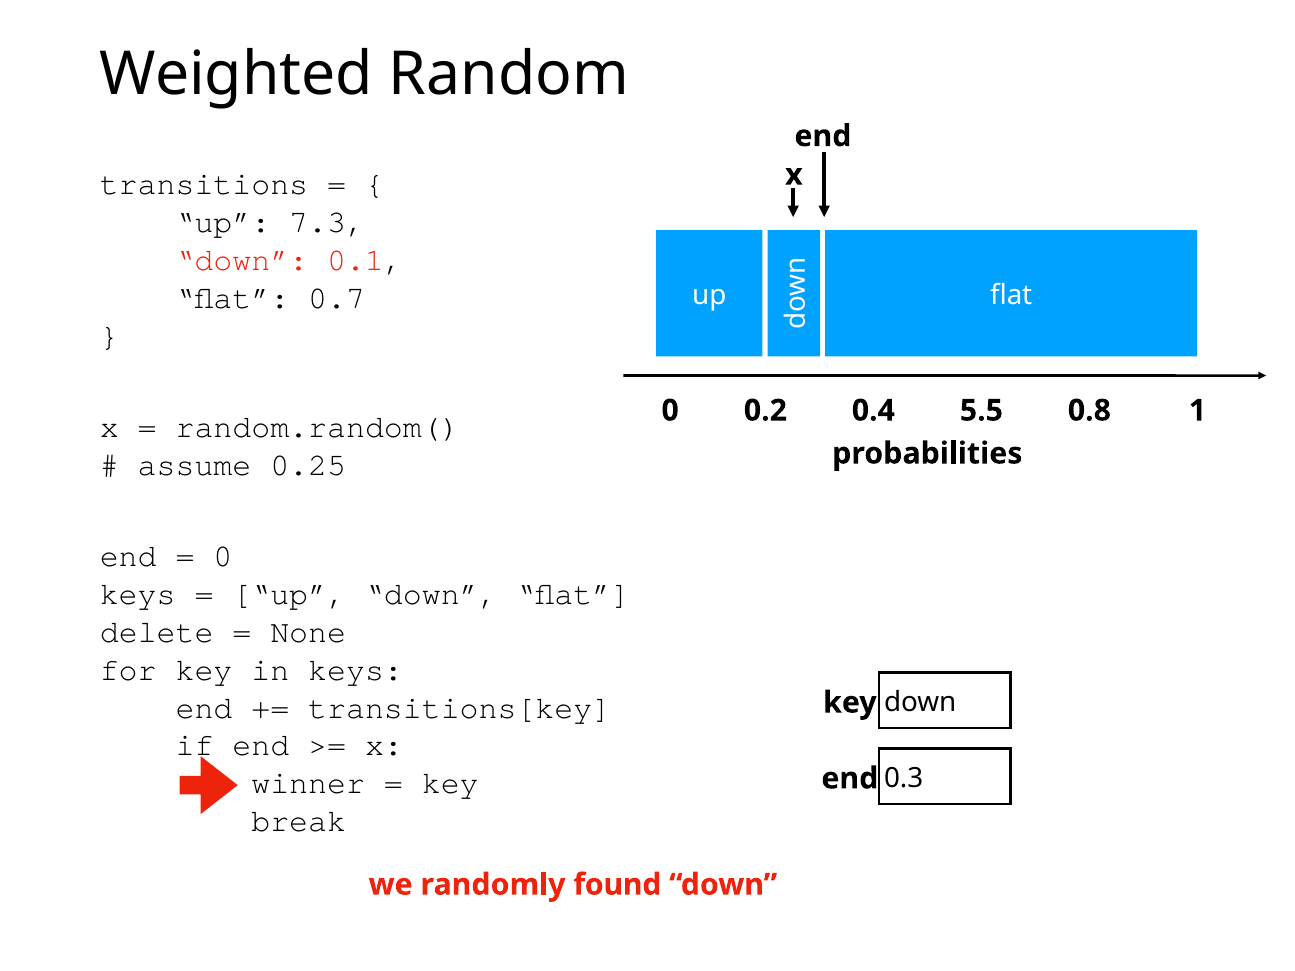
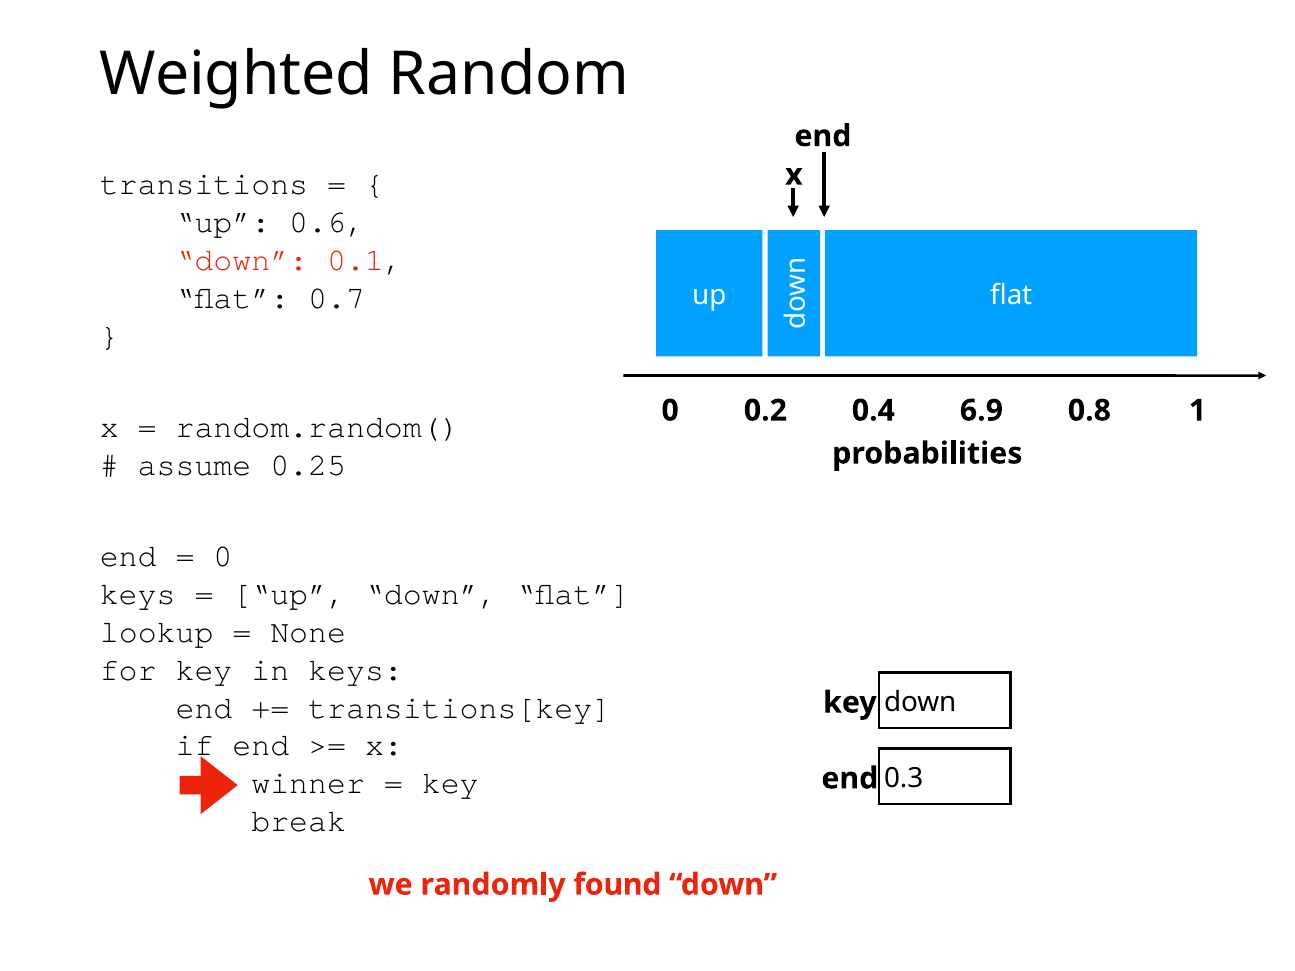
7.3: 7.3 -> 0.6 (327, 222)
5.5: 5.5 -> 6.9 (981, 411)
delete: delete -> lookup (157, 632)
